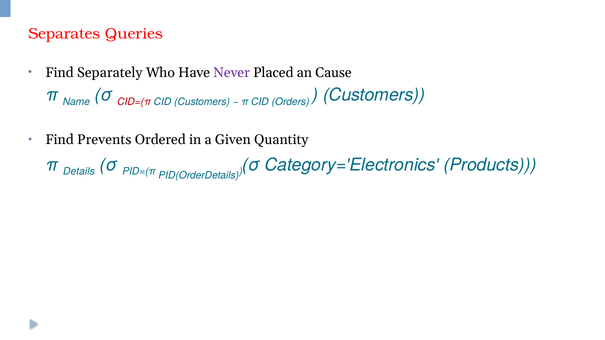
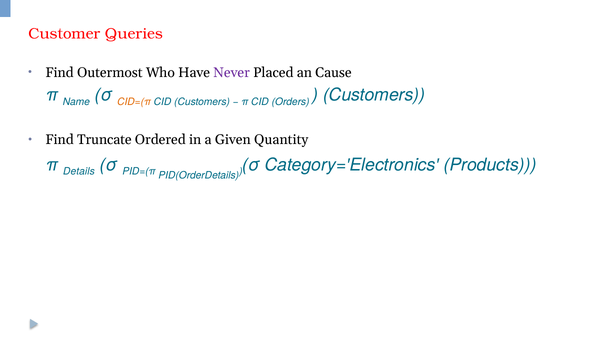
Separates: Separates -> Customer (64, 34)
Separately: Separately -> Outermost (110, 73)
CID=(π colour: red -> orange (134, 102)
Prevents: Prevents -> Truncate (104, 140)
